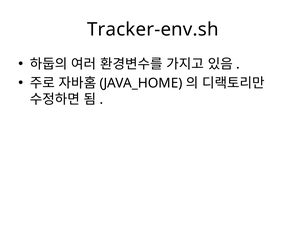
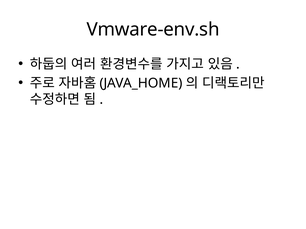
Tracker-env.sh: Tracker-env.sh -> Vmware-env.sh (153, 30)
